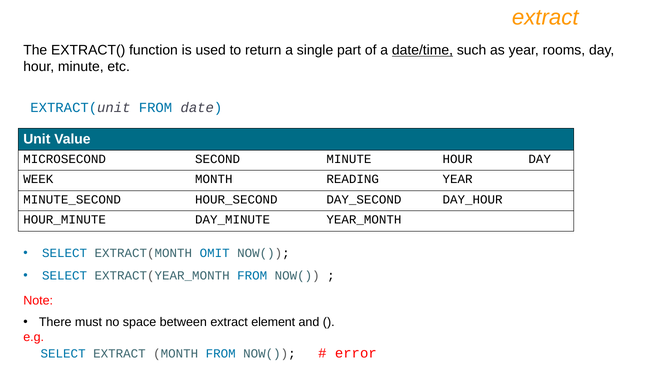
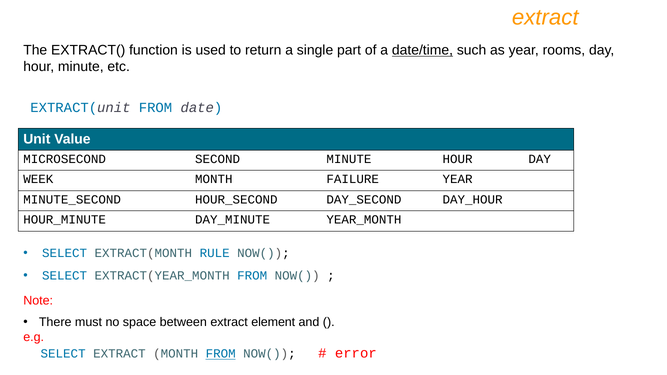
READING: READING -> FAILURE (353, 179)
OMIT: OMIT -> RULE (215, 253)
FROM underline: none -> present (221, 354)
